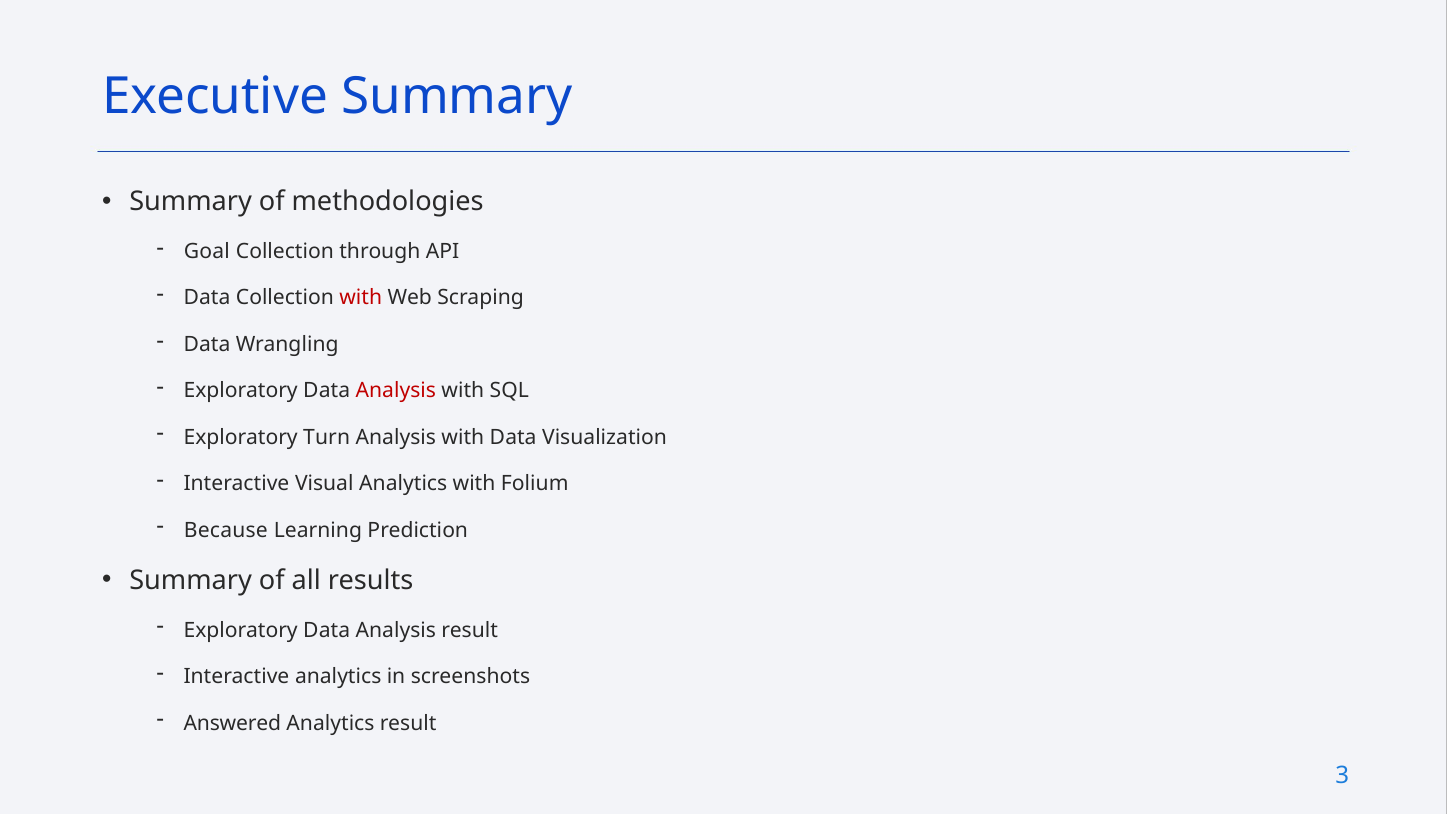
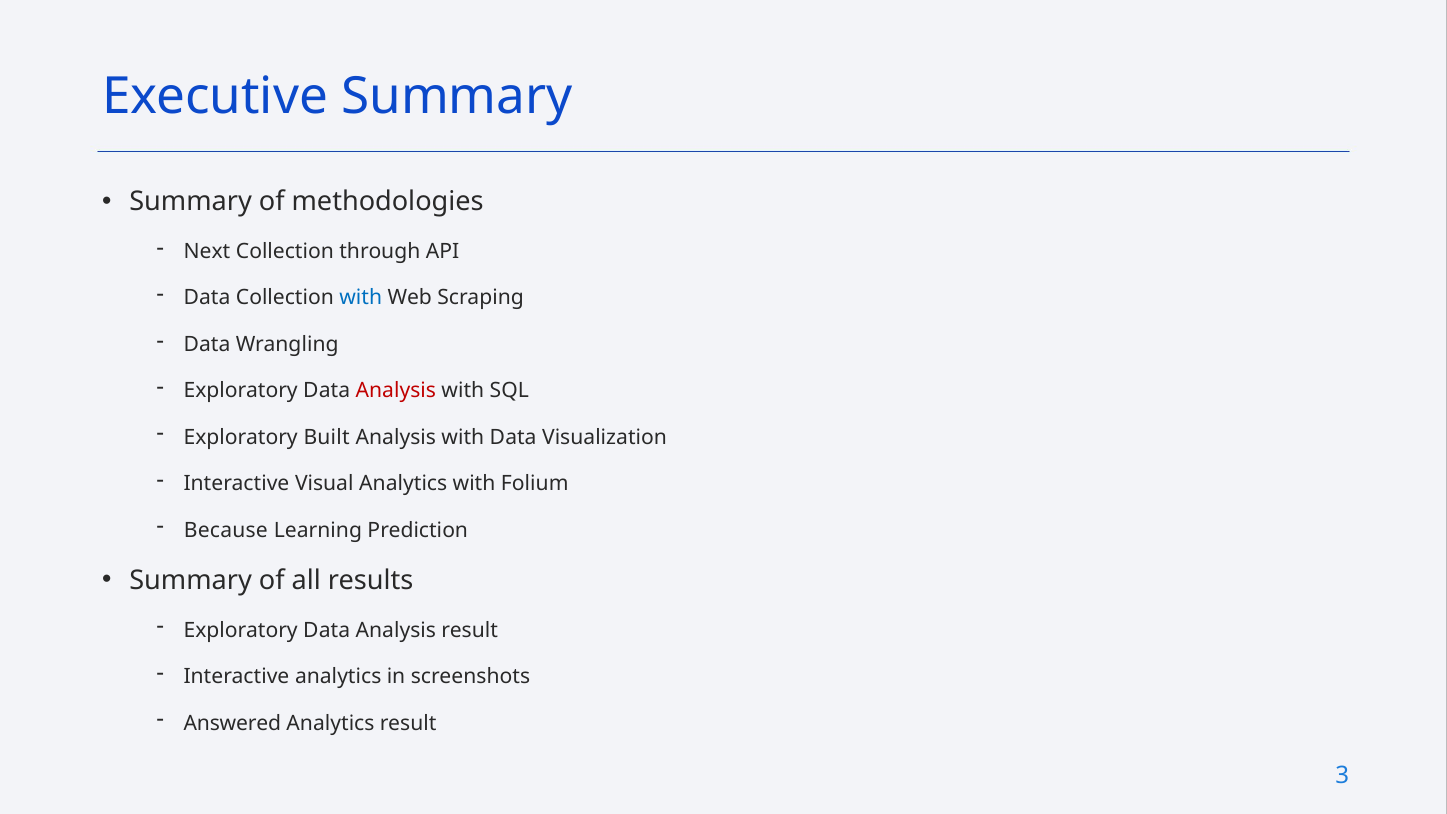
Goal: Goal -> Next (207, 252)
with colour: red -> blue (361, 298)
Turn: Turn -> Built (327, 437)
